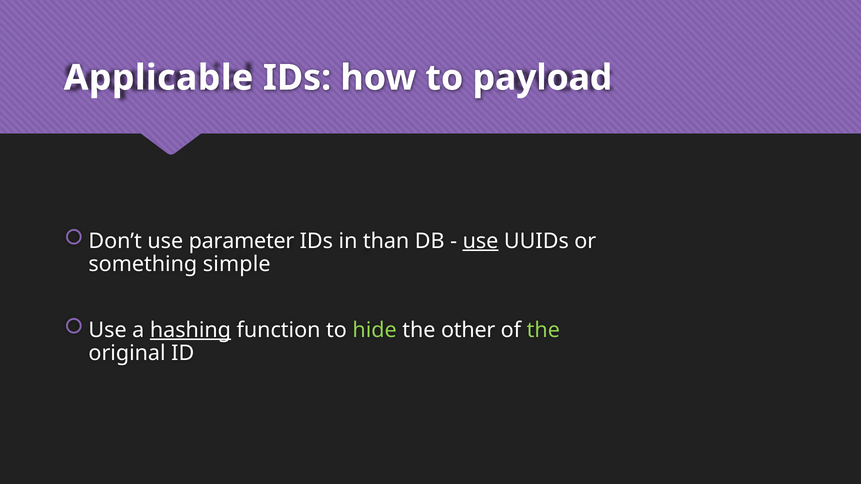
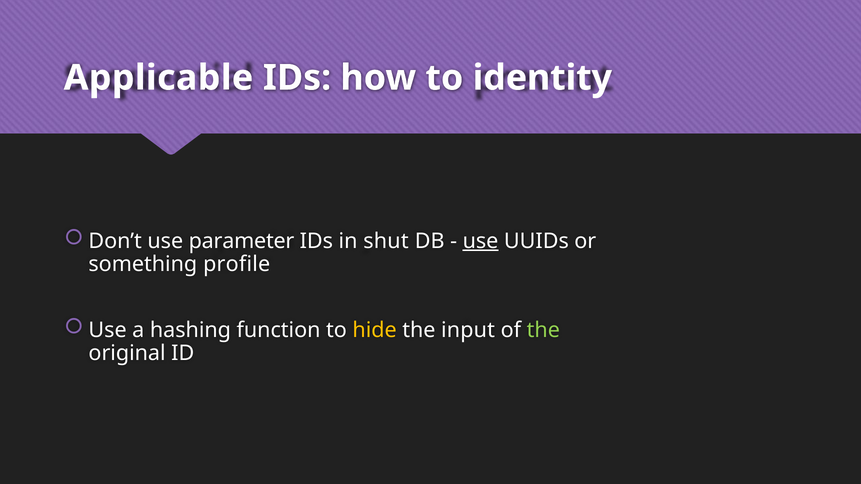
payload: payload -> identity (542, 78)
than: than -> shut (386, 241)
simple: simple -> profile (237, 264)
hashing underline: present -> none (190, 330)
hide colour: light green -> yellow (375, 330)
other: other -> input (468, 330)
